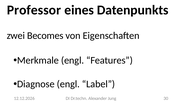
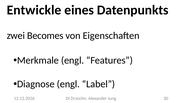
Professor: Professor -> Entwickle (34, 10)
